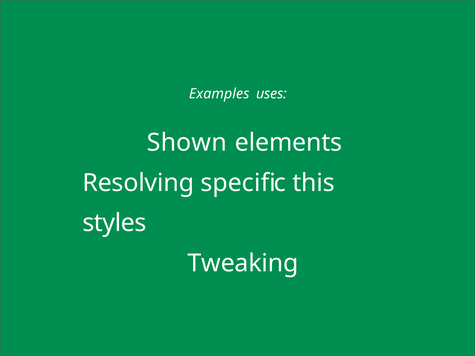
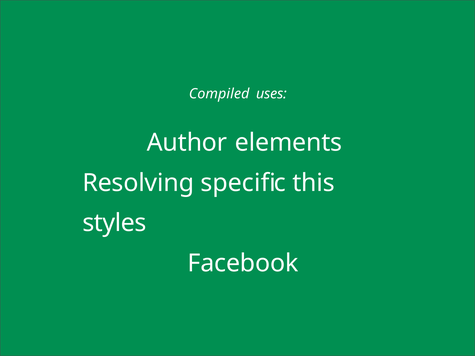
Examples: Examples -> Compiled (219, 94)
Shown: Shown -> Author (187, 143)
Tweaking: Tweaking -> Facebook (243, 263)
